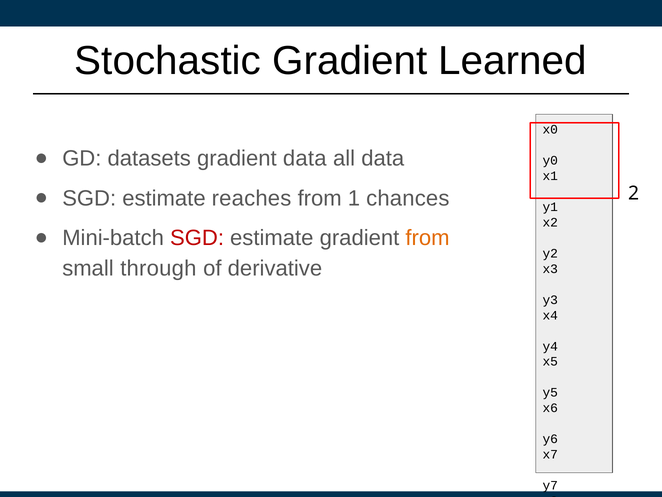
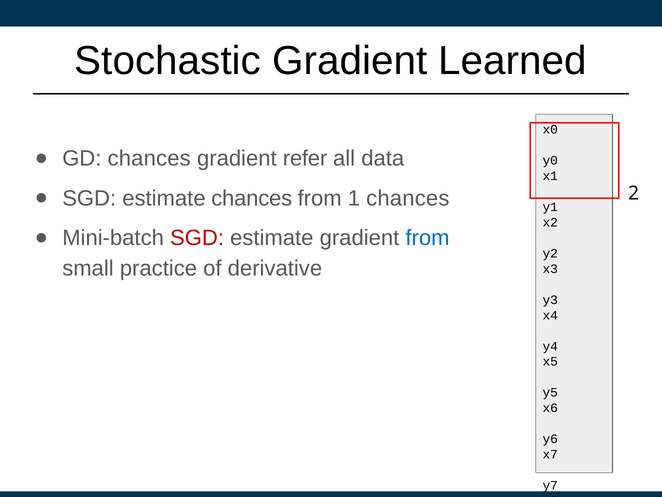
GD datasets: datasets -> chances (149, 158)
gradient data: data -> refer (305, 158)
estimate reaches: reaches -> chances (252, 198)
from colour: orange -> blue (428, 238)
through: through -> practice (158, 268)
